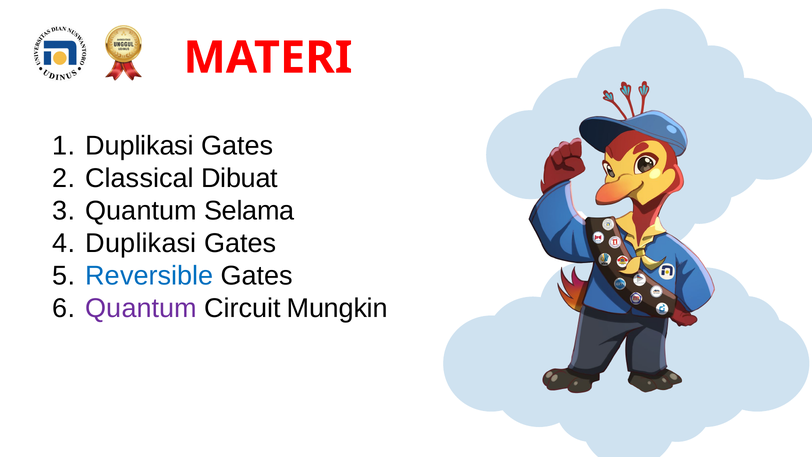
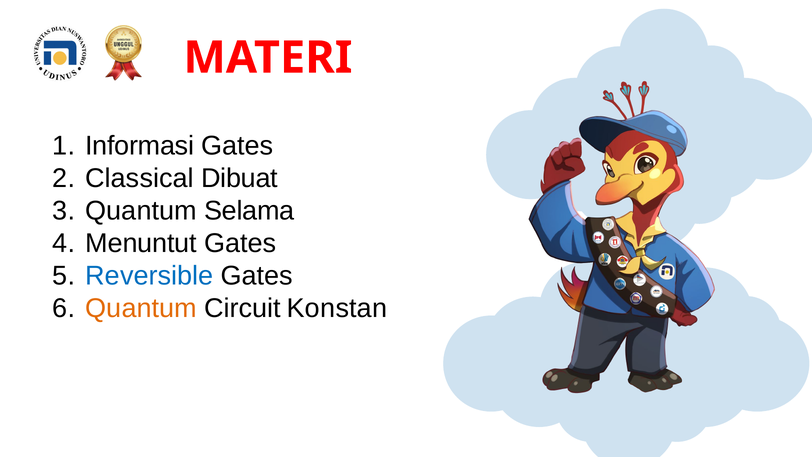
Duplikasi: Duplikasi -> Informasi (140, 146)
Duplikasi: Duplikasi -> Menuntut (141, 243)
Quantum colour: purple -> orange (141, 308)
Mungkin: Mungkin -> Konstan (337, 308)
